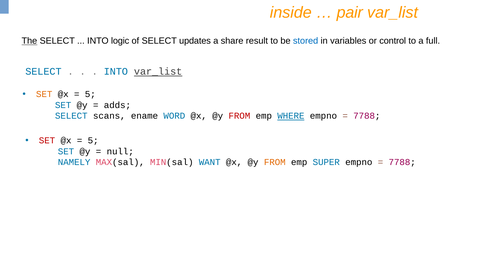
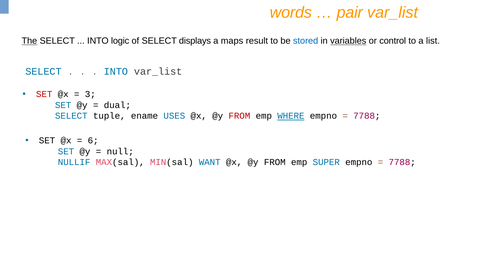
inside: inside -> words (291, 13)
updates: updates -> displays (195, 41)
share: share -> maps (232, 41)
variables underline: none -> present (348, 41)
full: full -> list (433, 41)
var_list underline: present -> none (158, 72)
SET colour: orange -> red (44, 94)
5: 5 -> 3 (90, 94)
adds: adds -> dual (117, 105)
scans: scans -> tuple (109, 116)
WORD: WORD -> USES (174, 116)
SET colour: red -> black (47, 141)
5: 5 -> 6 (93, 141)
NAMELY: NAMELY -> NULLIF (74, 162)
FROM colour: orange -> black (275, 162)
